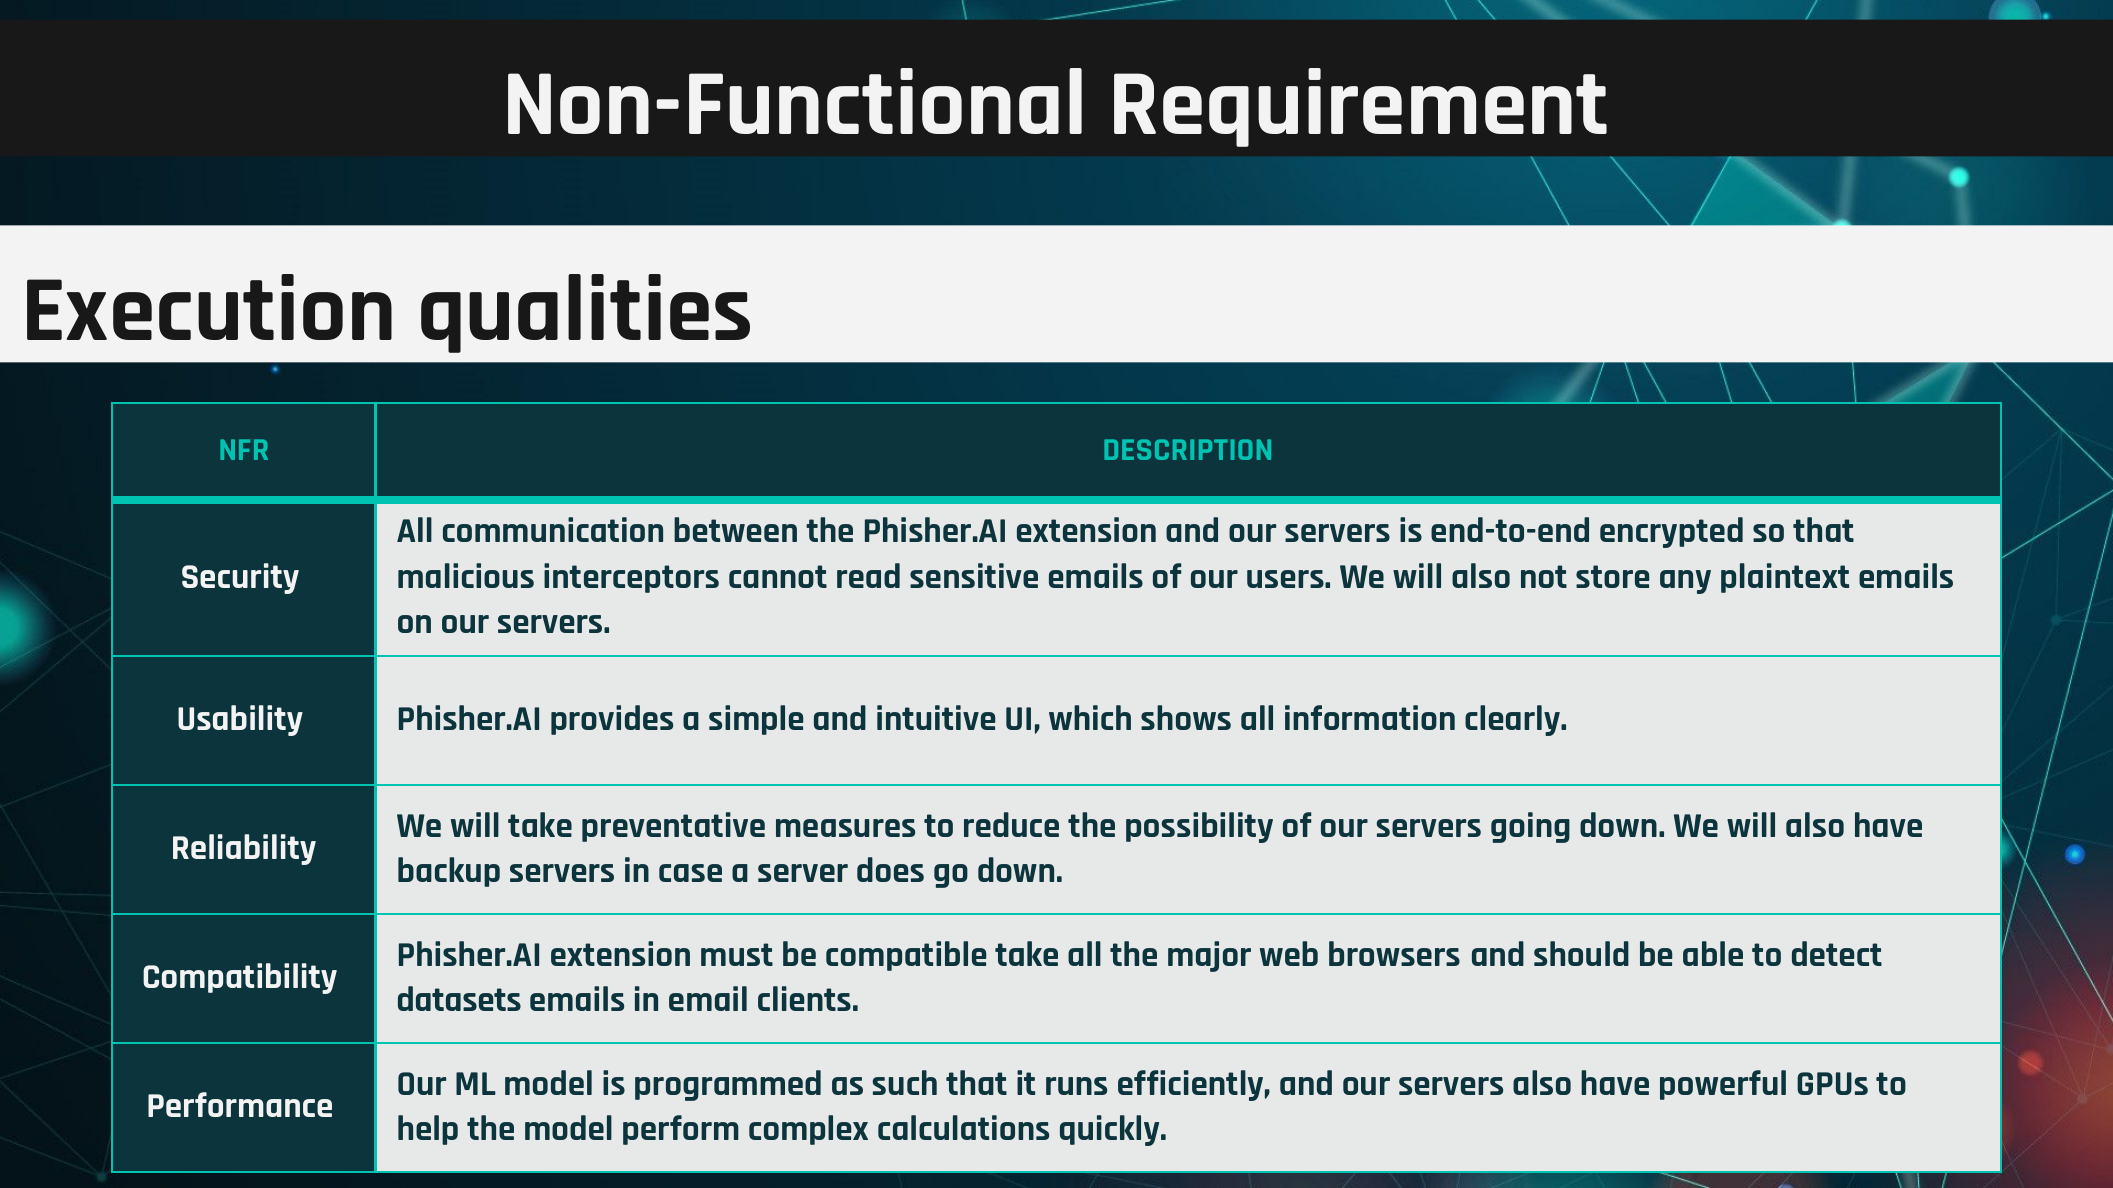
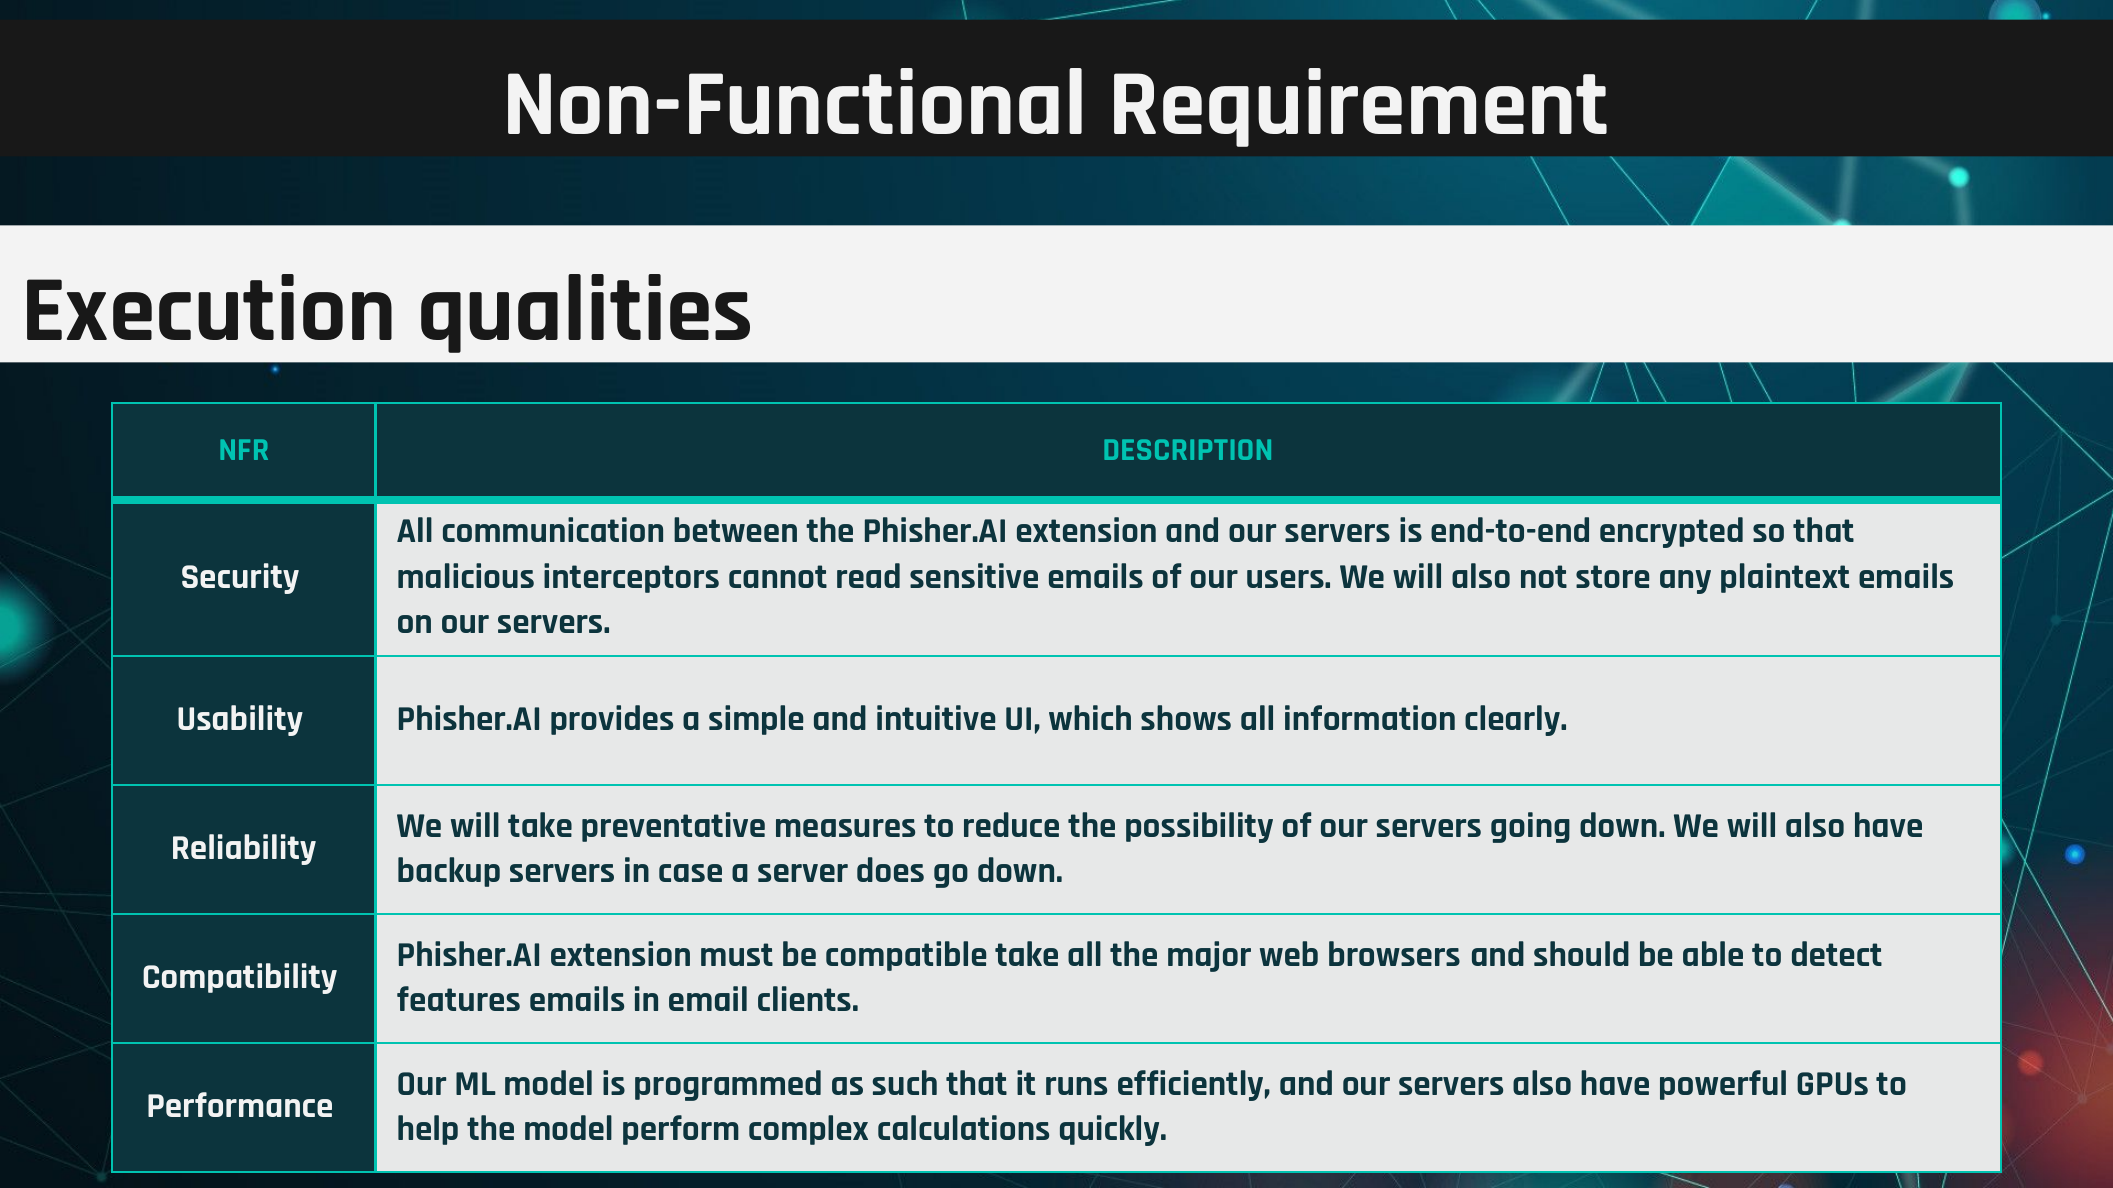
datasets: datasets -> features (459, 1000)
